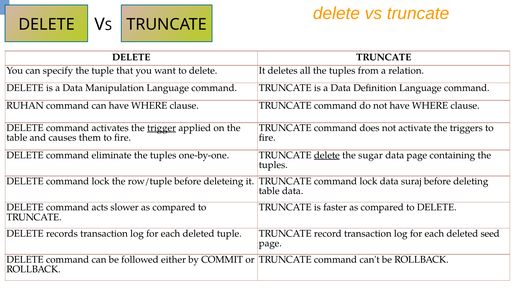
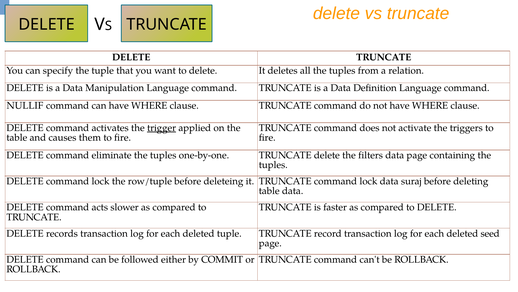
RUHAN: RUHAN -> NULLIF (25, 105)
delete underline: present -> none (327, 155)
sugar: sugar -> filters (371, 155)
